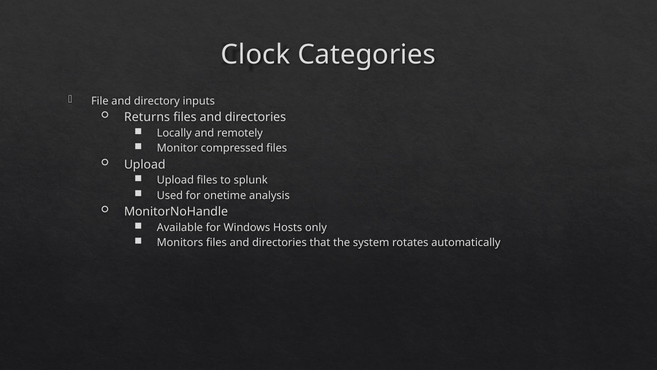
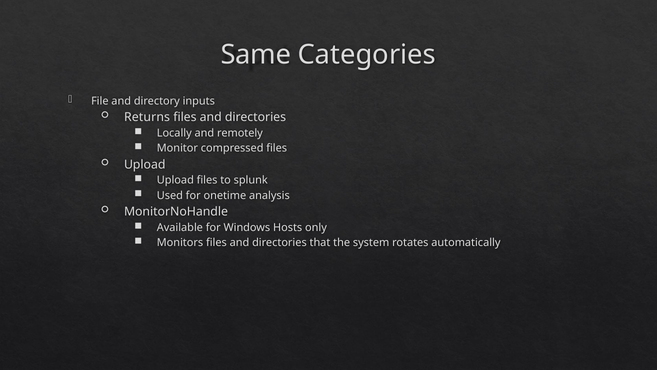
Clock: Clock -> Same (256, 54)
